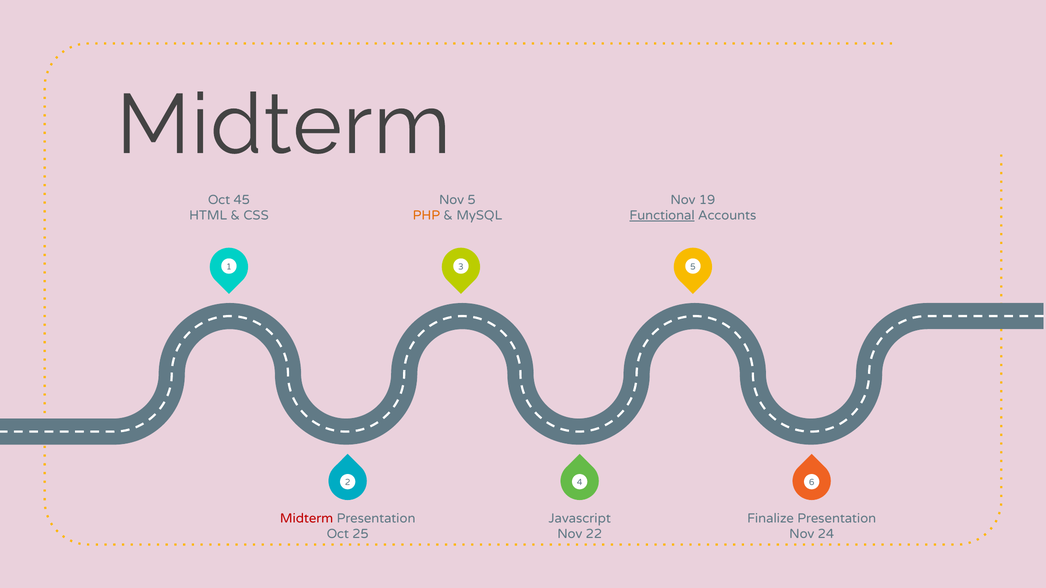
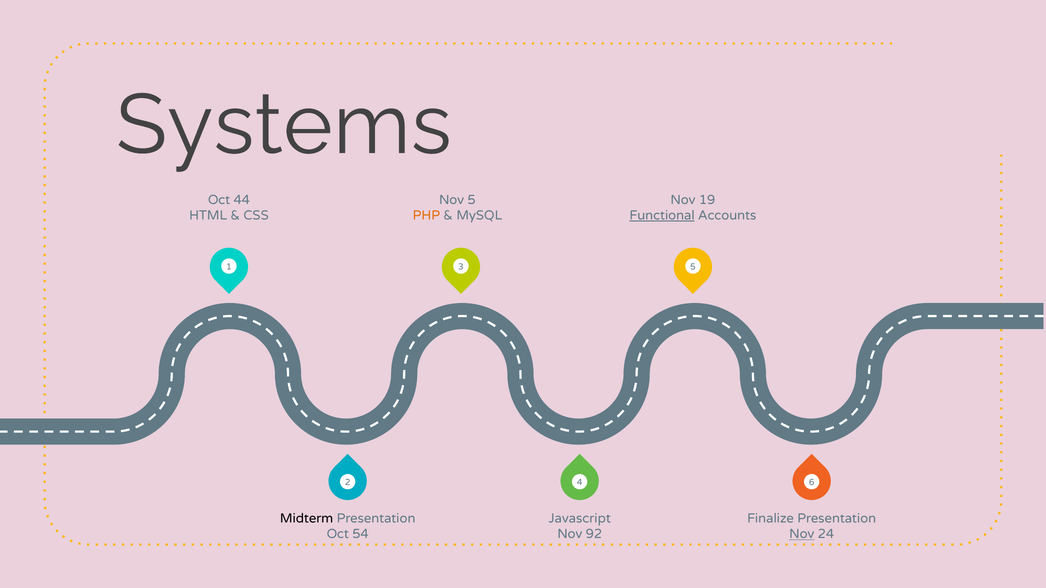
Midterm: Midterm -> Systems (284, 125)
45: 45 -> 44 (242, 200)
Midterm colour: red -> black (307, 519)
25: 25 -> 54 (360, 534)
22: 22 -> 92 (594, 534)
Nov underline: none -> present (802, 534)
